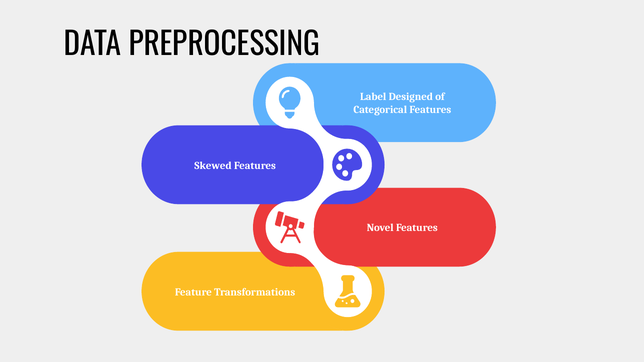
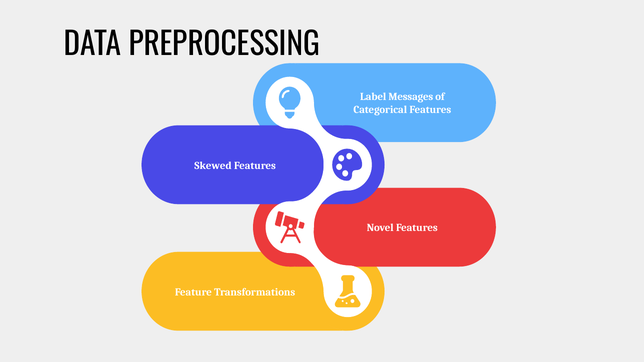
Designed: Designed -> Messages (411, 97)
